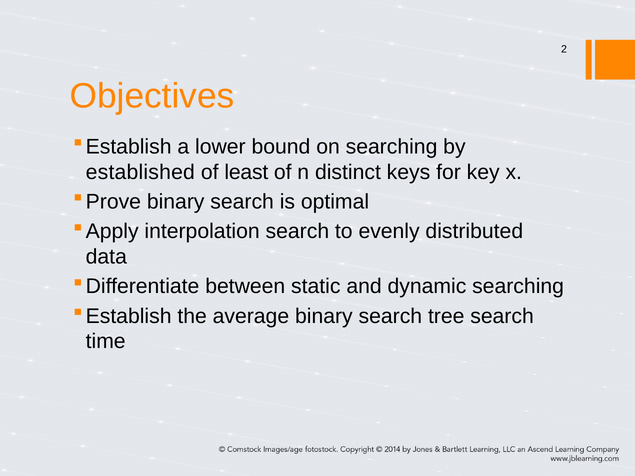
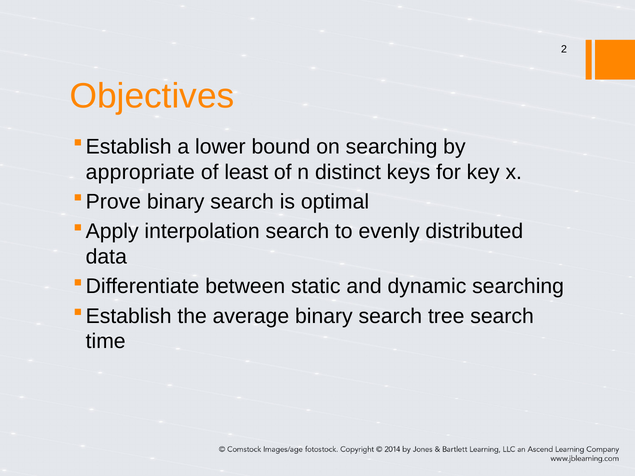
established: established -> appropriate (140, 172)
